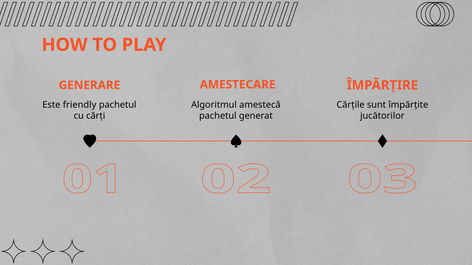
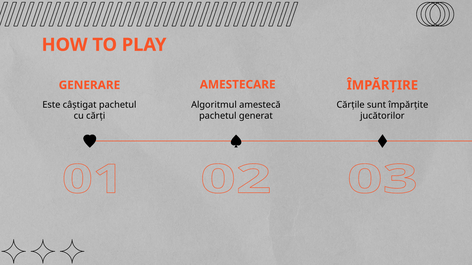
friendly: friendly -> câştigat (80, 105)
